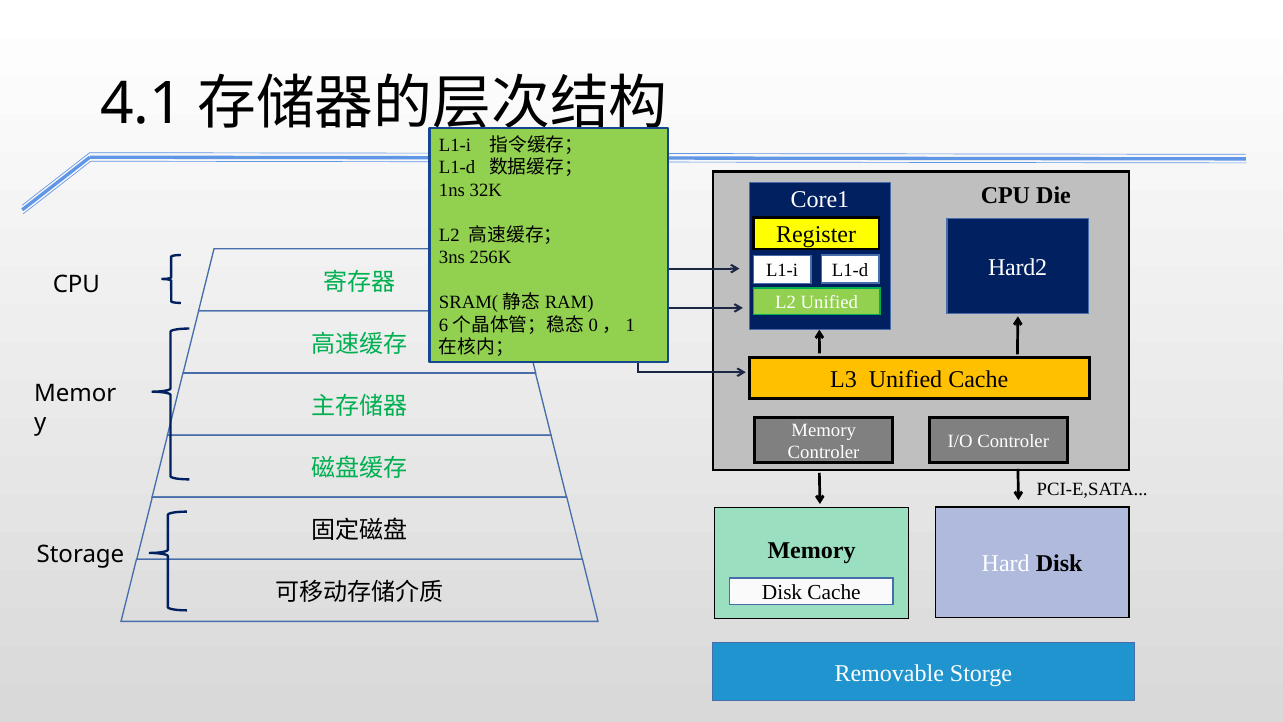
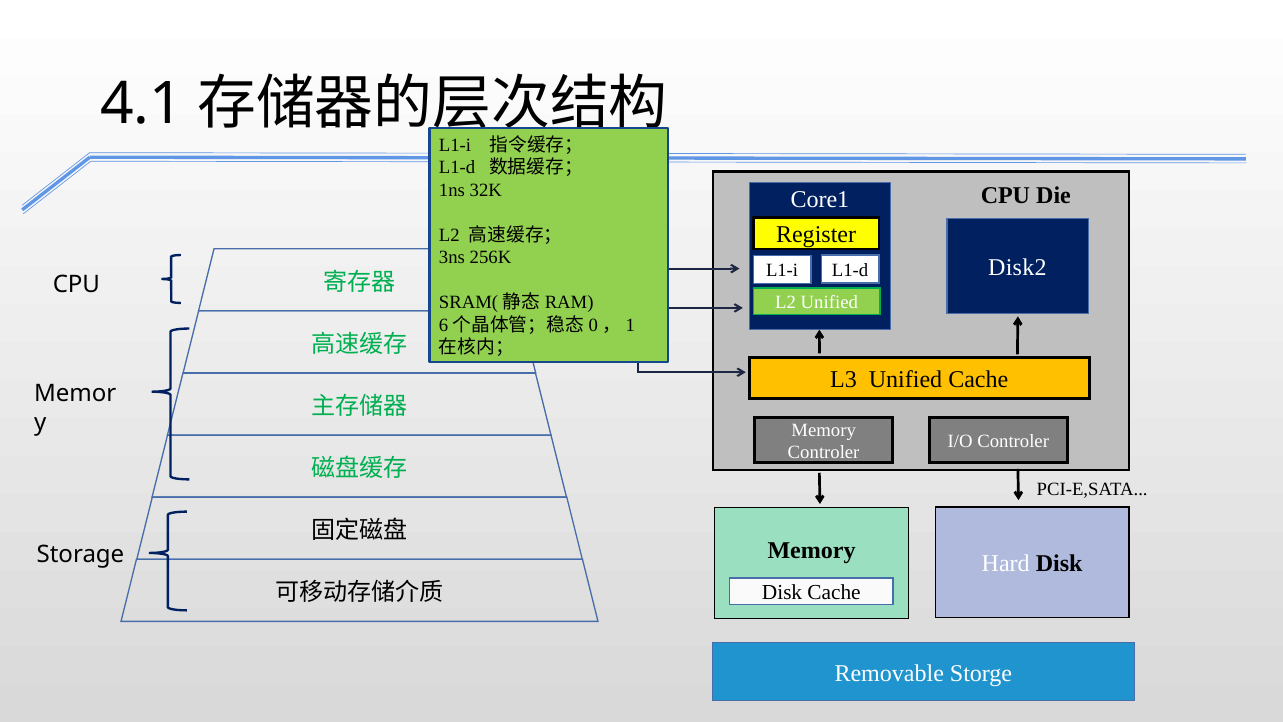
Hard2: Hard2 -> Disk2 (1017, 268)
